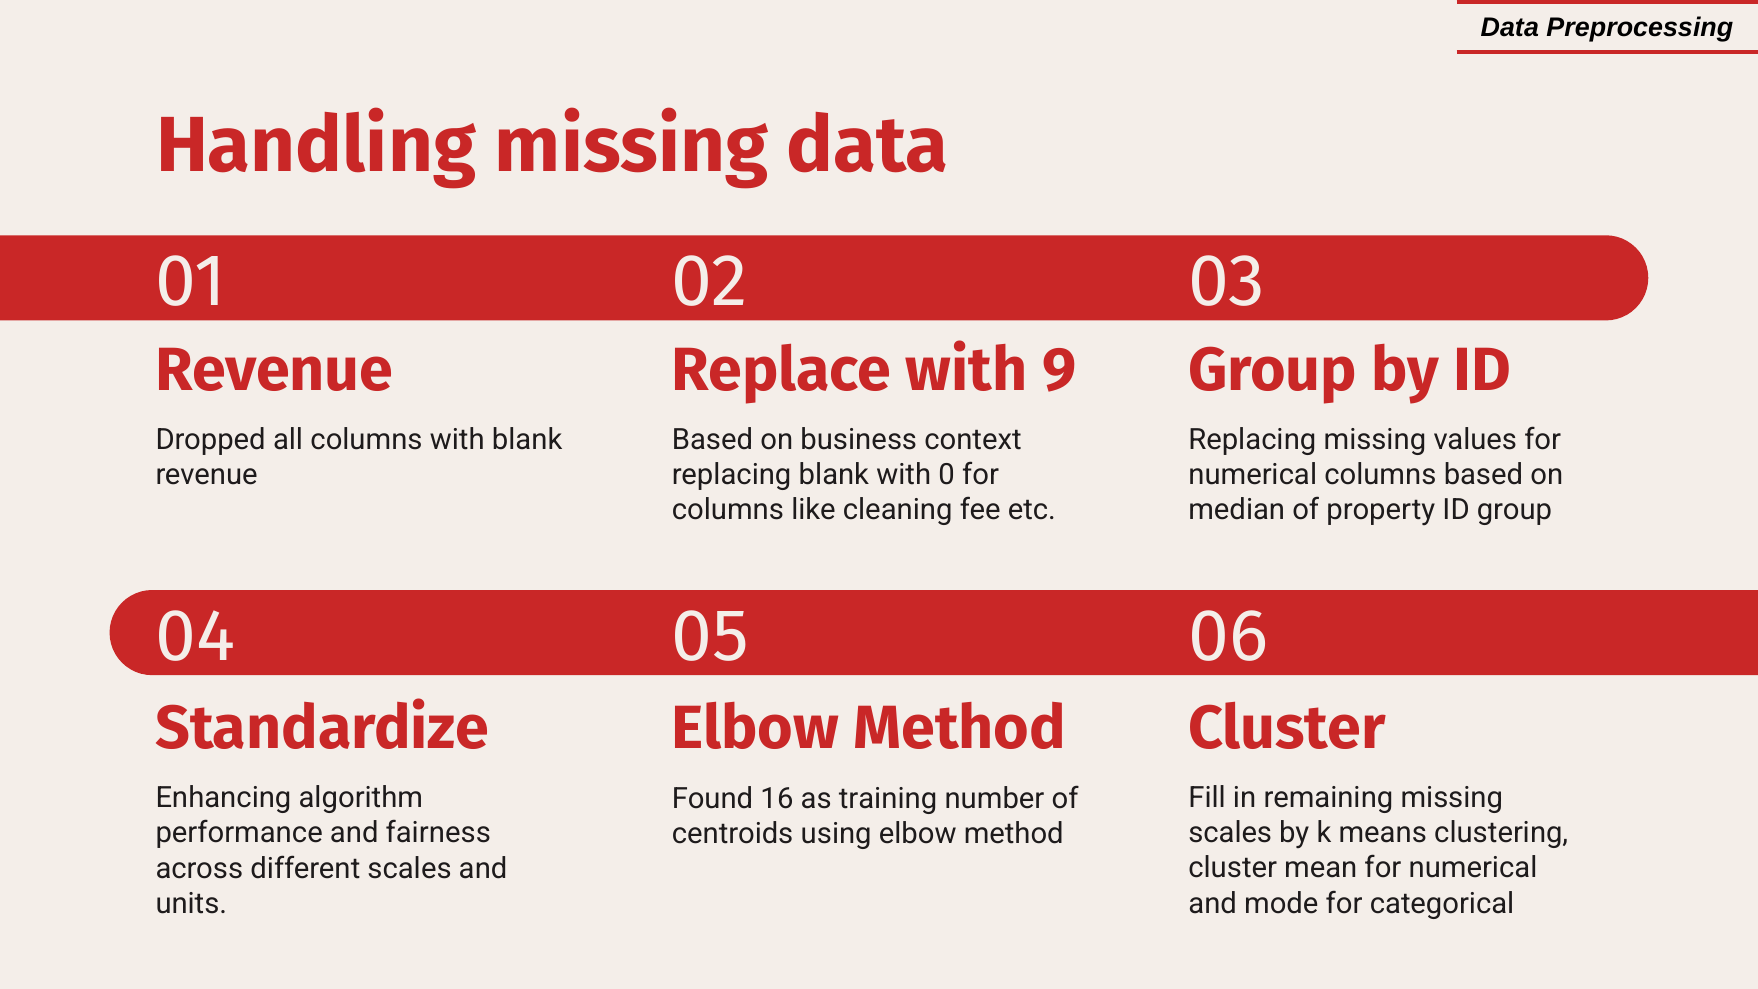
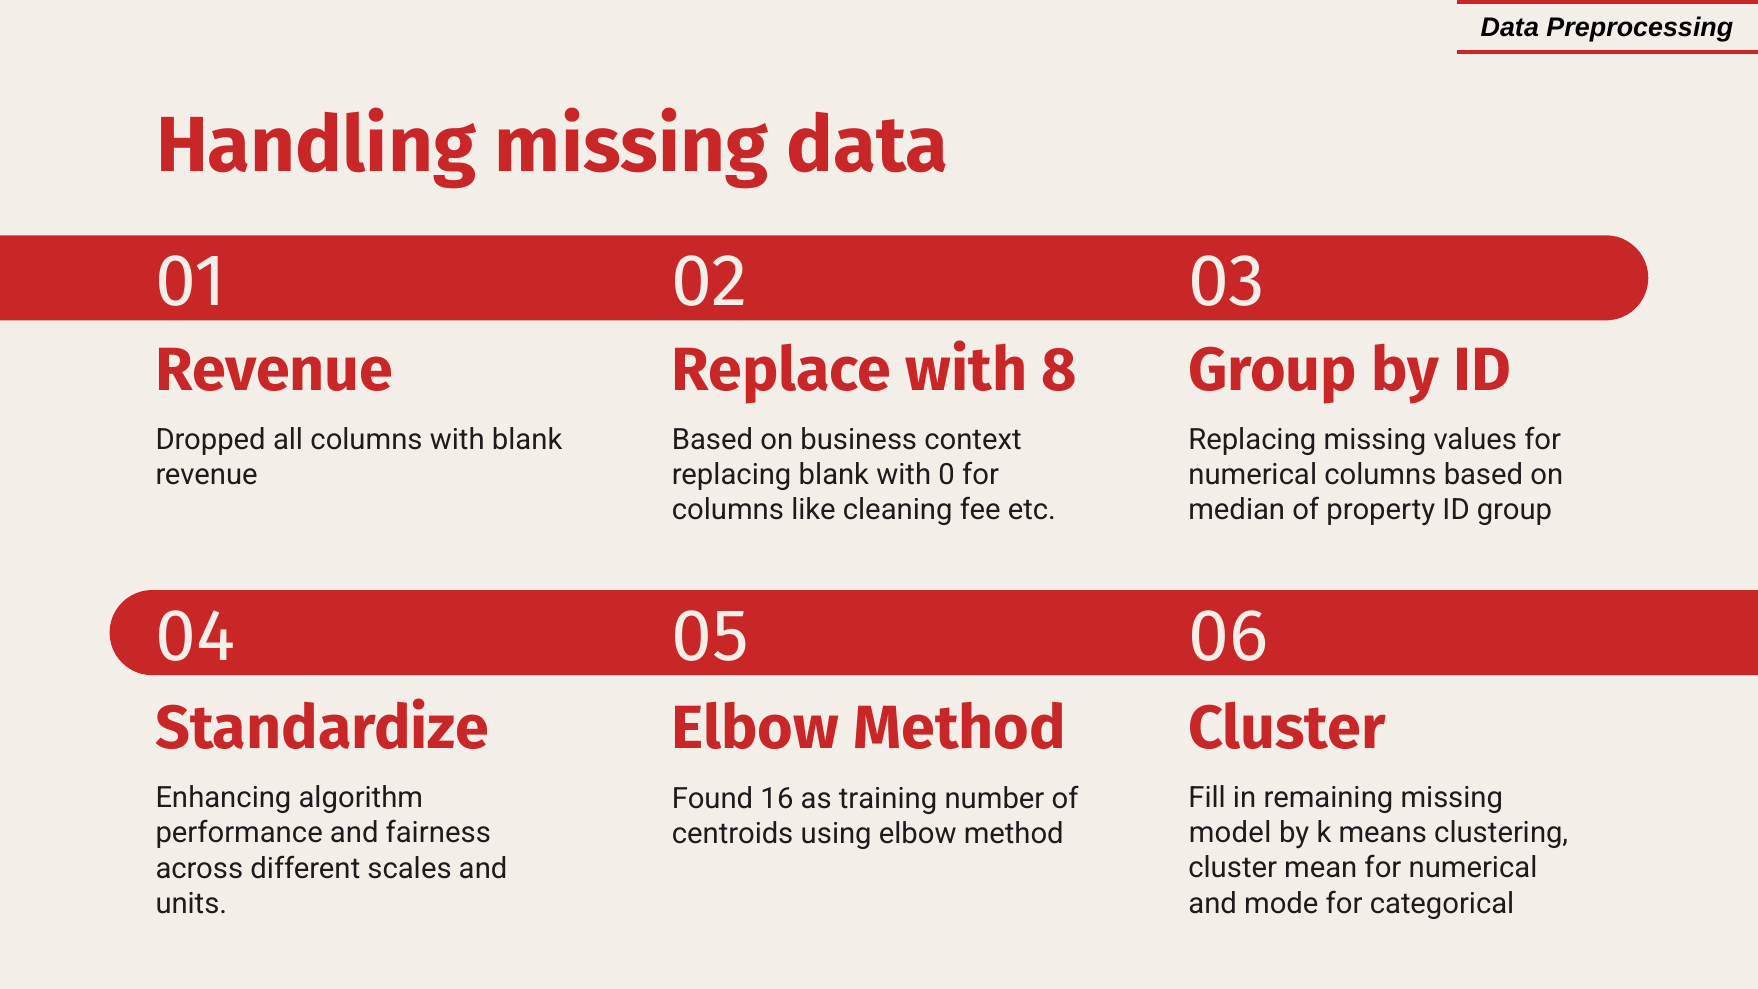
9: 9 -> 8 (1059, 370)
scales: scales -> model (1230, 833)
